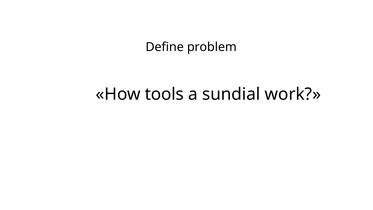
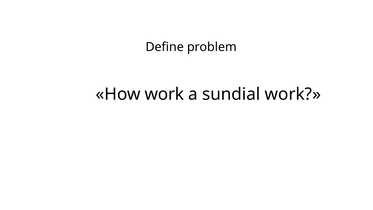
Ηow tools: tools -> work (164, 94)
